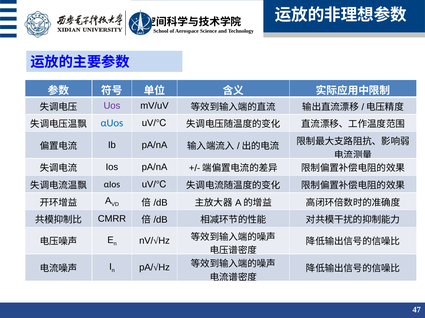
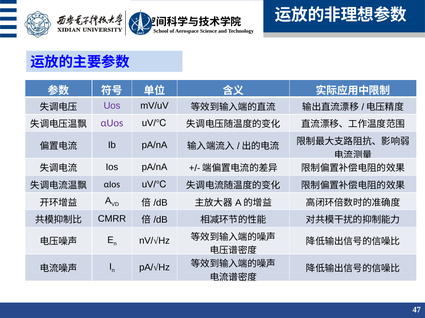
αUos colour: blue -> purple (112, 123)
